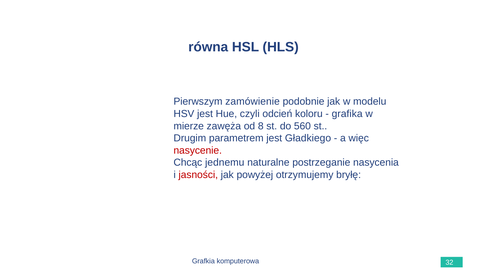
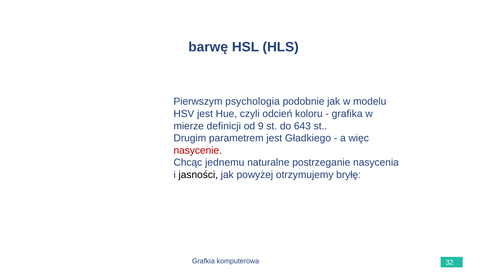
równa: równa -> barwę (208, 47)
zamówienie: zamówienie -> psychologia (253, 102)
zawęża: zawęża -> definicji (224, 126)
8: 8 -> 9 (261, 126)
560: 560 -> 643 (302, 126)
jasności colour: red -> black (198, 175)
